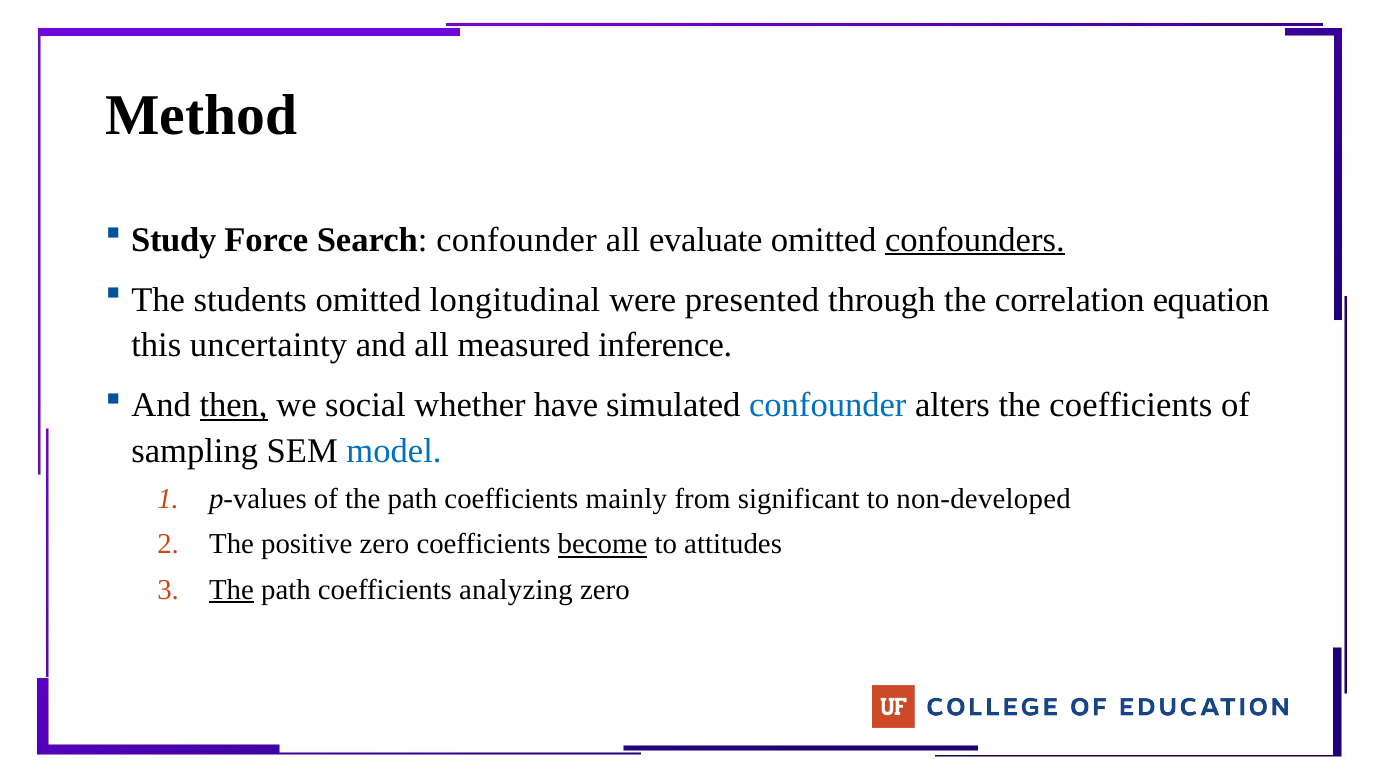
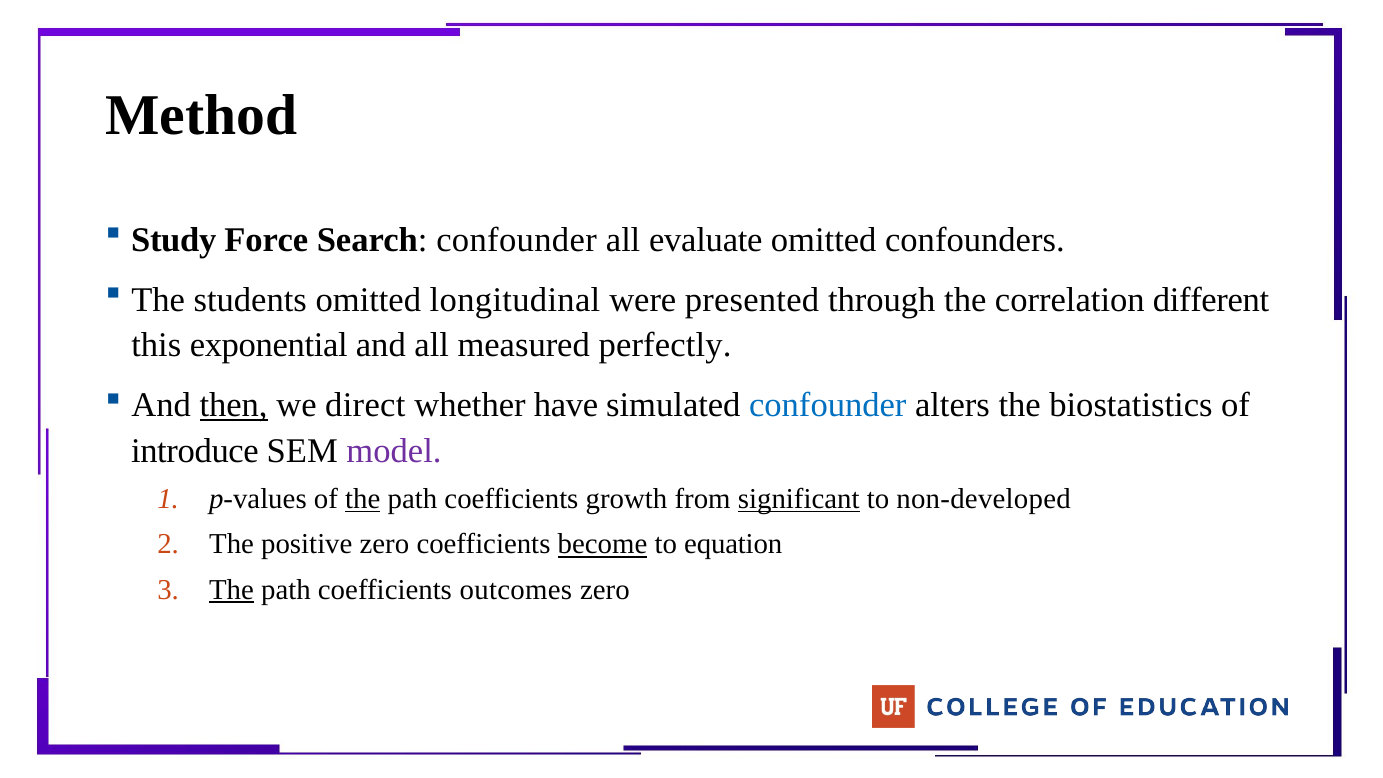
confounders underline: present -> none (975, 240)
equation: equation -> different (1211, 300)
uncertainty: uncertainty -> exponential (269, 345)
inference: inference -> perfectly (665, 345)
social: social -> direct (365, 405)
the coefficients: coefficients -> biostatistics (1131, 405)
sampling: sampling -> introduce (195, 451)
model colour: blue -> purple (394, 451)
the underline: none -> present (363, 499)
mainly: mainly -> growth (627, 499)
significant underline: none -> present (799, 499)
attitudes: attitudes -> equation (733, 544)
analyzing: analyzing -> outcomes (516, 590)
